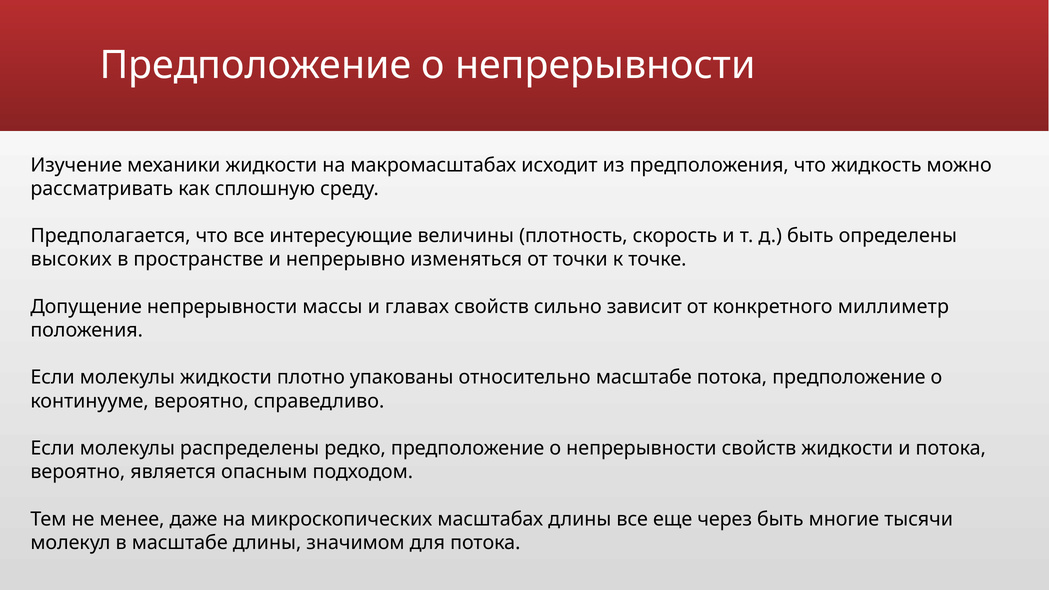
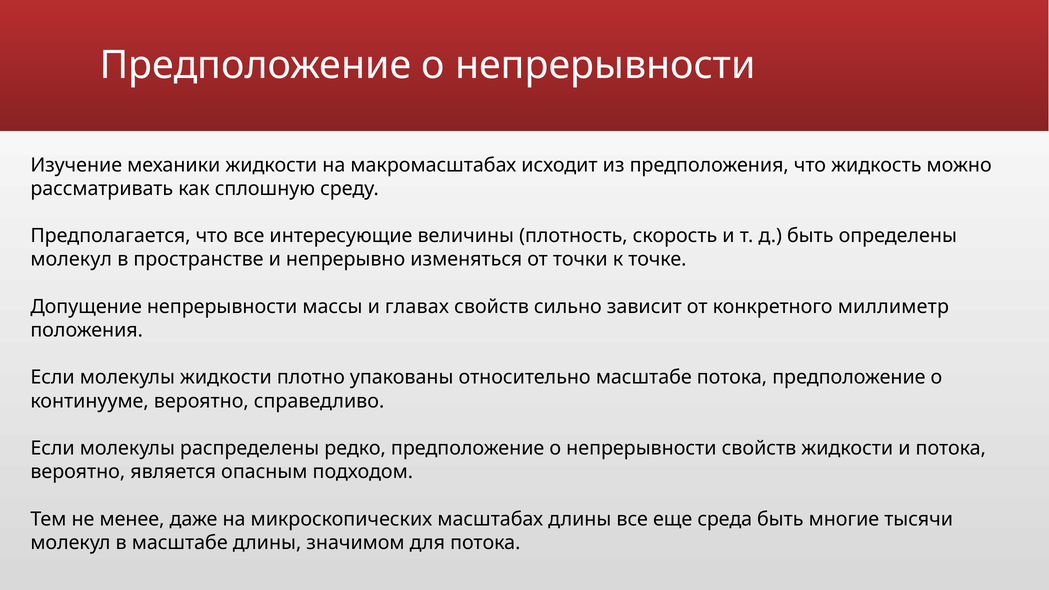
высоких: высоких -> молекул (71, 259)
через: через -> среда (725, 519)
